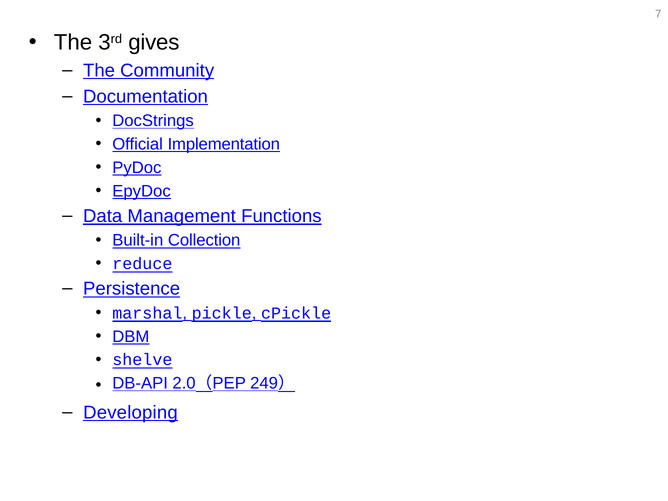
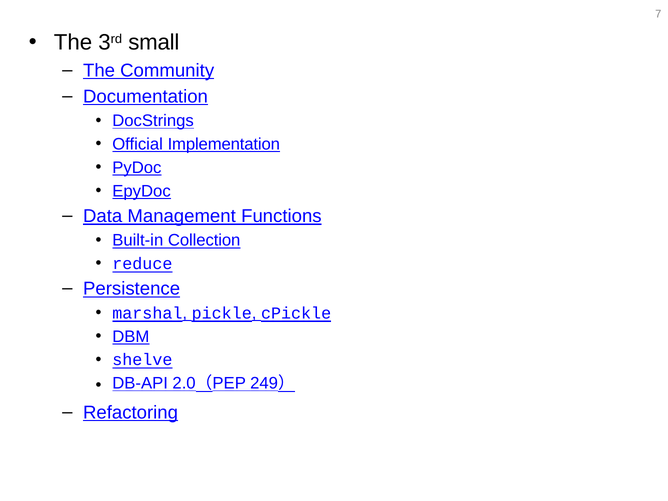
gives: gives -> small (154, 43)
Developing: Developing -> Refactoring (131, 413)
